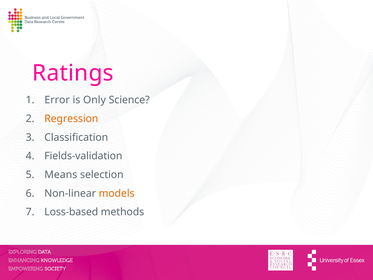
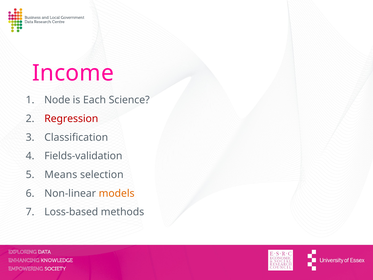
Ratings: Ratings -> Income (73, 73)
Error: Error -> Node (57, 100)
Only: Only -> Each (95, 100)
Regression colour: orange -> red (71, 119)
